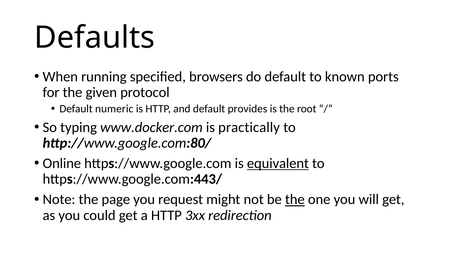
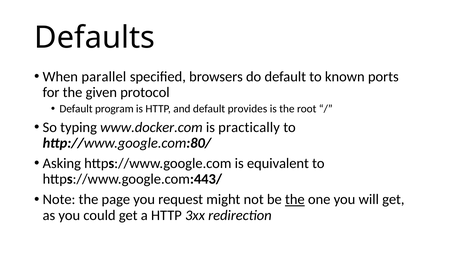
running: running -> parallel (104, 77)
numeric: numeric -> program (114, 109)
Online: Online -> Asking (62, 163)
equivalent underline: present -> none (278, 163)
